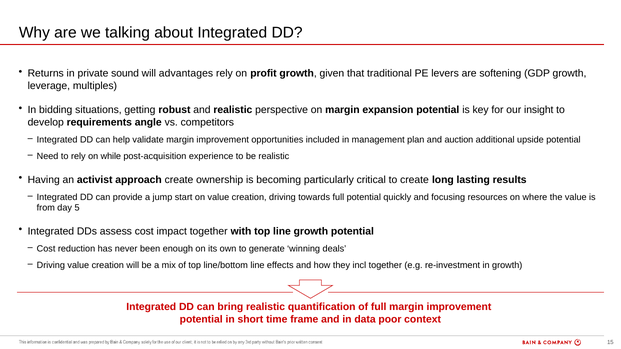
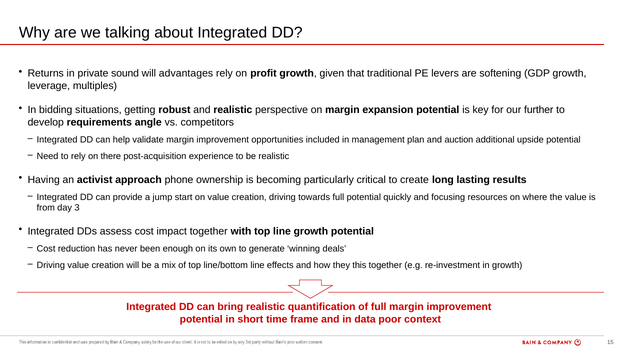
insight: insight -> further (539, 110)
while: while -> there (111, 156)
approach create: create -> phone (179, 180)
5: 5 -> 3 (77, 208)
incl: incl -> this (359, 266)
